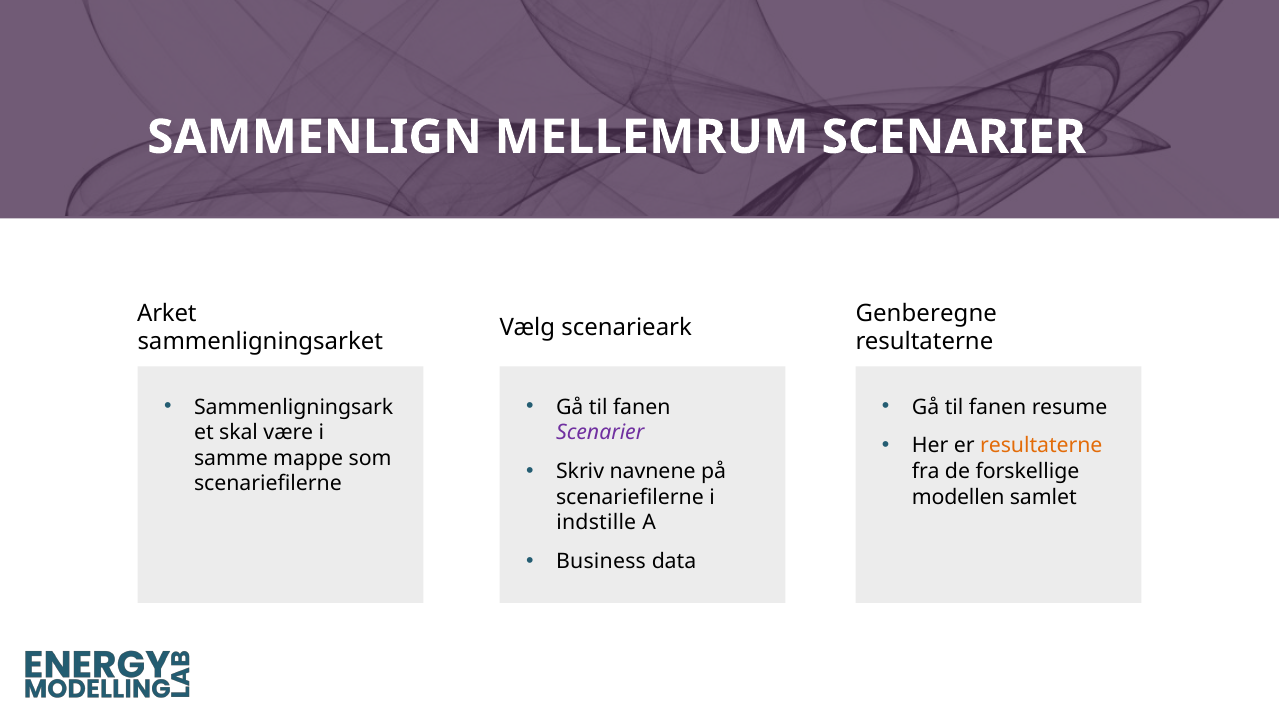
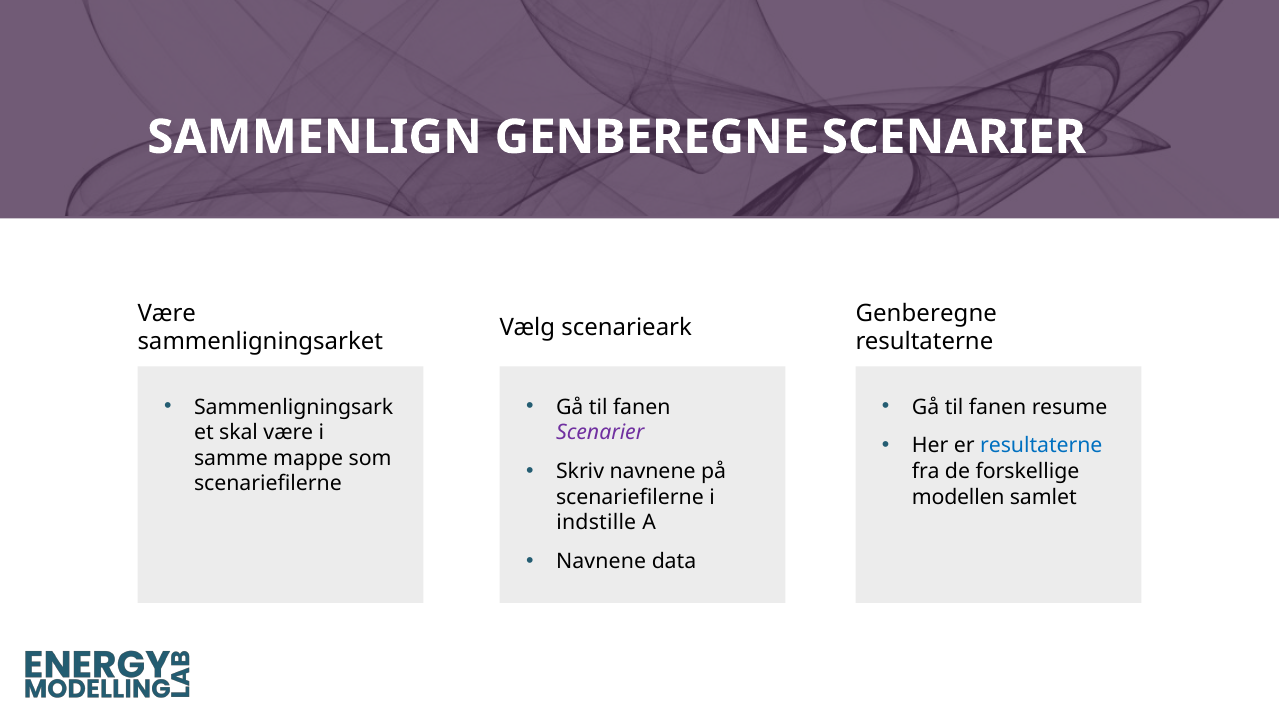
SAMMENLIGN MELLEMRUM: MELLEMRUM -> GENBEREGNE (652, 137)
Arket: Arket -> Være (167, 313)
resultaterne colour: orange -> blue (1041, 446)
Business: Business -> Navnene (601, 562)
